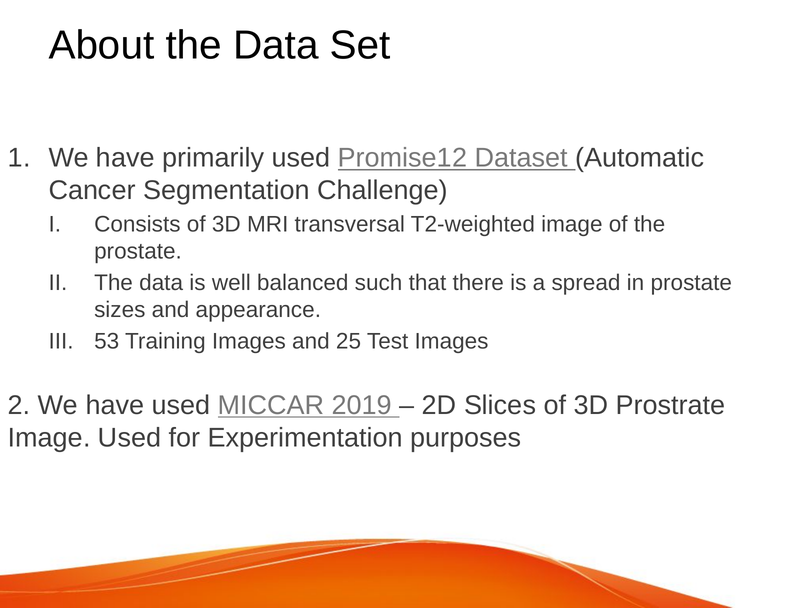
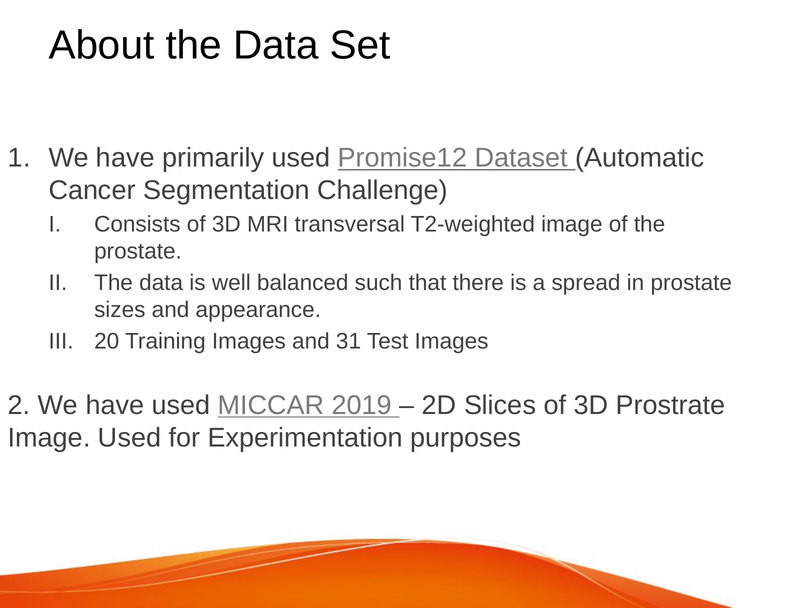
53: 53 -> 20 (107, 341)
25: 25 -> 31 (349, 341)
